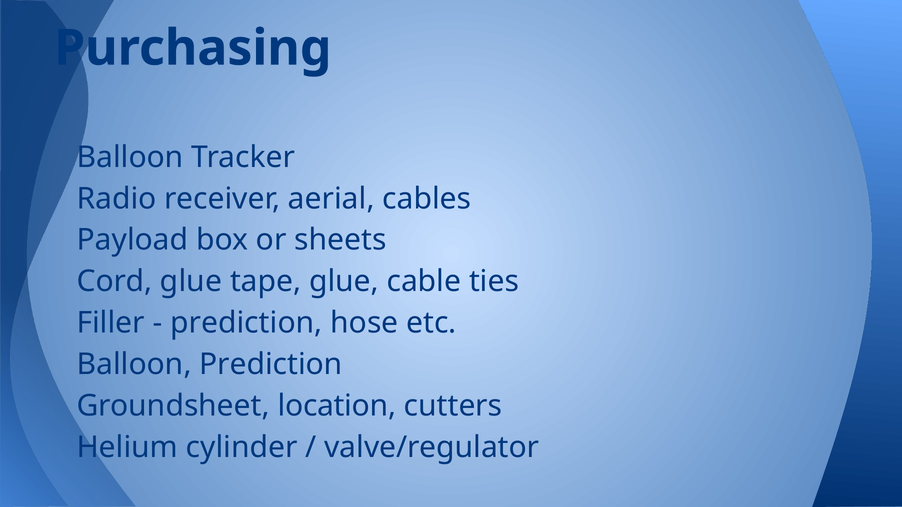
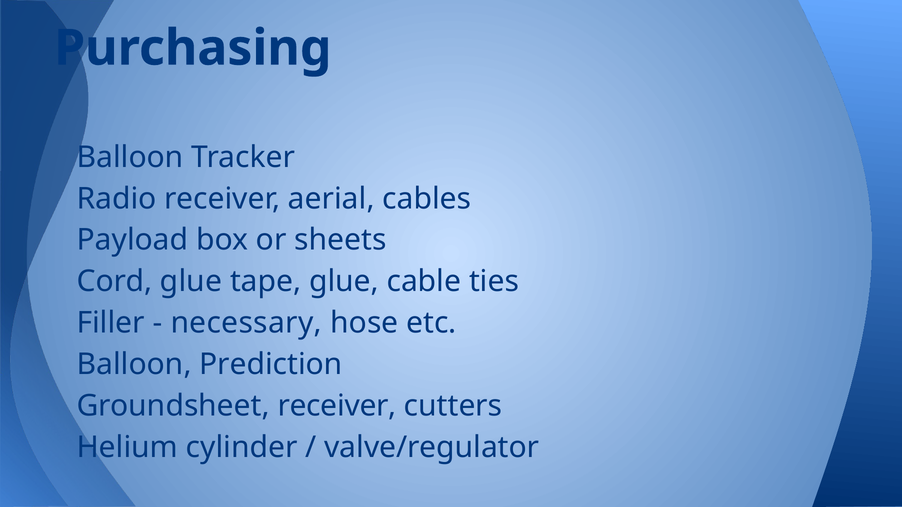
prediction: prediction -> necessary (246, 323)
Groundsheet location: location -> receiver (337, 406)
